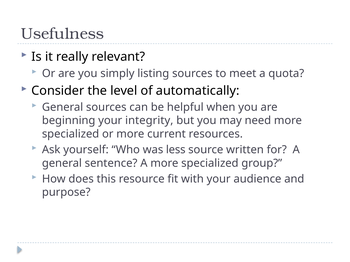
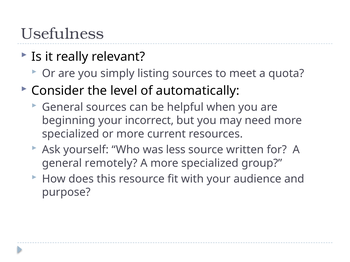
integrity: integrity -> incorrect (149, 121)
sentence: sentence -> remotely (111, 163)
